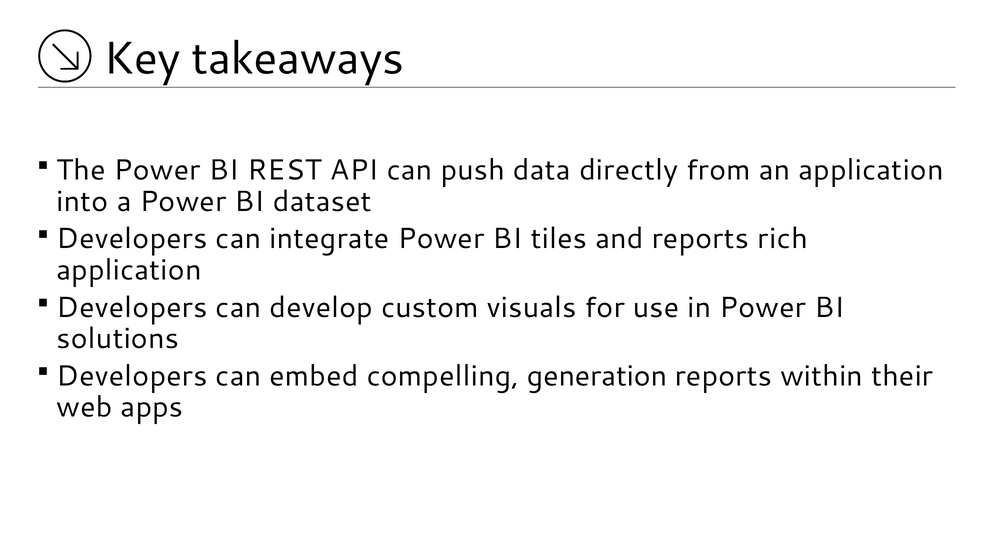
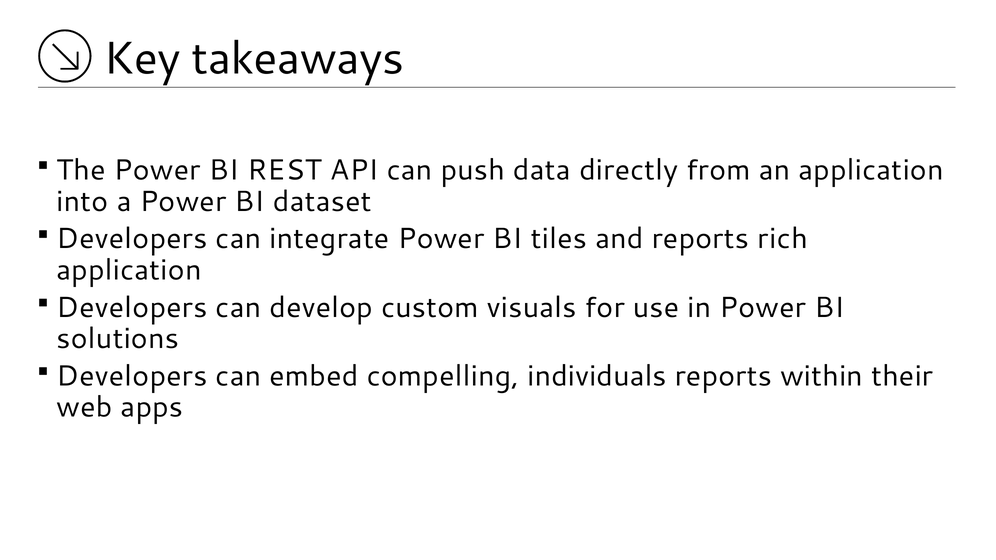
generation: generation -> individuals (597, 376)
